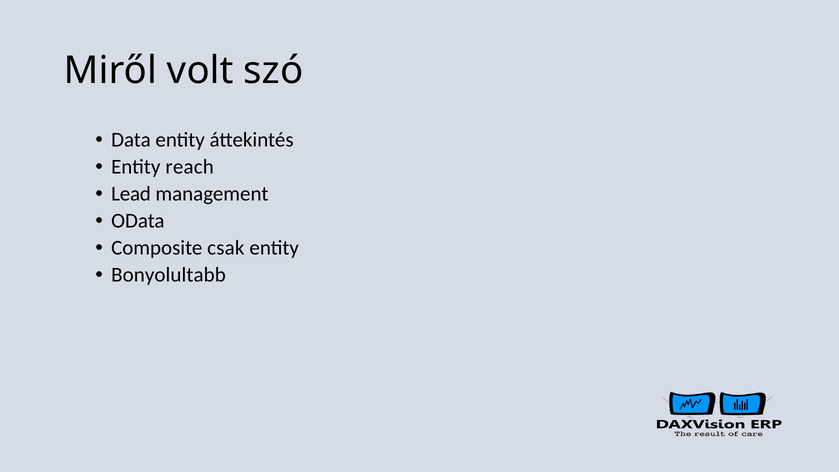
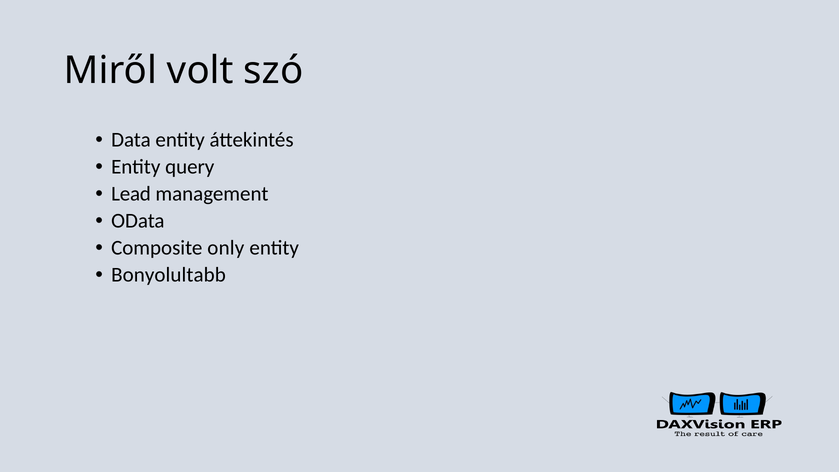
reach: reach -> query (190, 167)
csak: csak -> only (226, 248)
